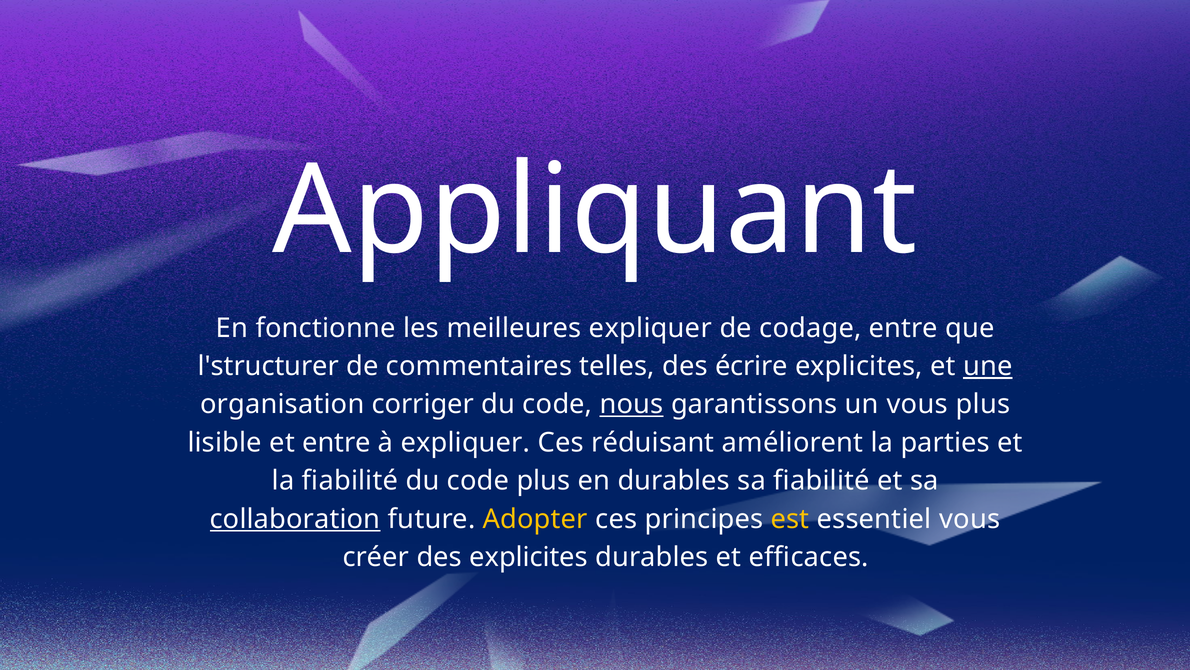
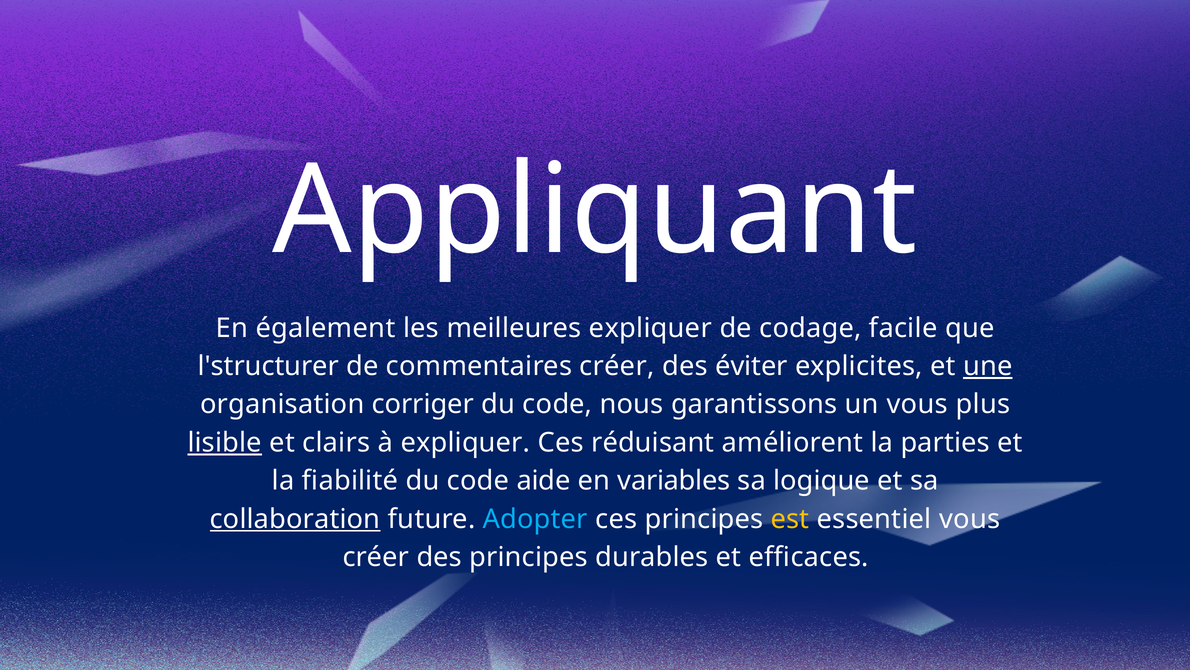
fonctionne: fonctionne -> également (326, 328)
codage entre: entre -> facile (903, 328)
commentaires telles: telles -> créer (617, 366)
écrire: écrire -> éviter (751, 366)
nous underline: present -> none (632, 404)
lisible underline: none -> present (225, 442)
et entre: entre -> clairs (336, 442)
code plus: plus -> aide (544, 480)
en durables: durables -> variables (674, 480)
sa fiabilité: fiabilité -> logique (822, 480)
Adopter colour: yellow -> light blue (535, 519)
des explicites: explicites -> principes (529, 557)
